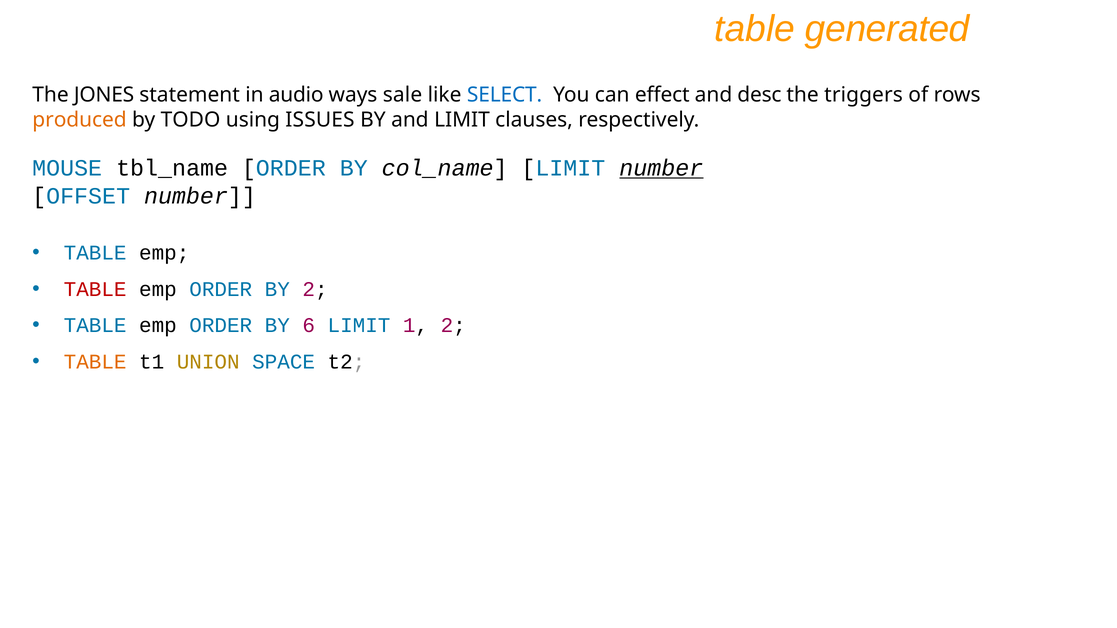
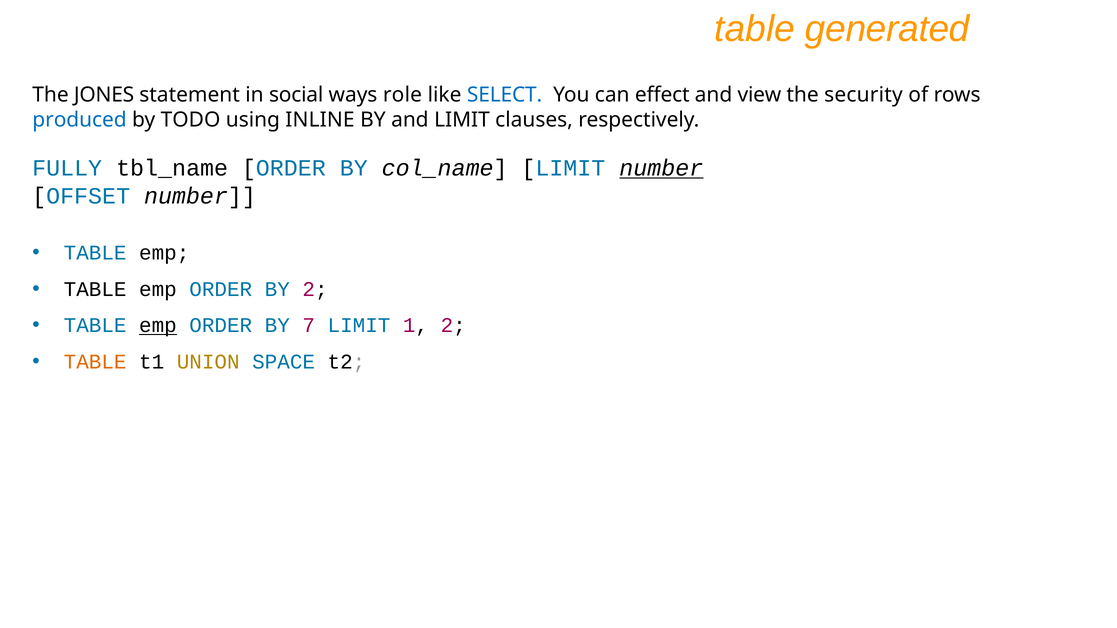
audio: audio -> social (296, 95)
sale: sale -> role (402, 95)
desc: desc -> view (759, 95)
triggers: triggers -> security (863, 95)
produced colour: orange -> blue (80, 120)
ISSUES: ISSUES -> INLINE (320, 120)
MOUSE: MOUSE -> FULLY (67, 168)
TABLE colour: red -> black (95, 289)
emp underline: none -> present (158, 326)
6: 6 -> 7 (309, 326)
